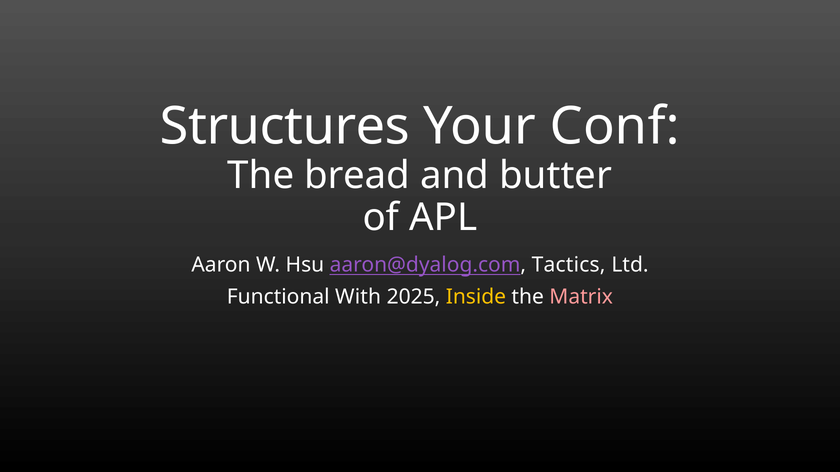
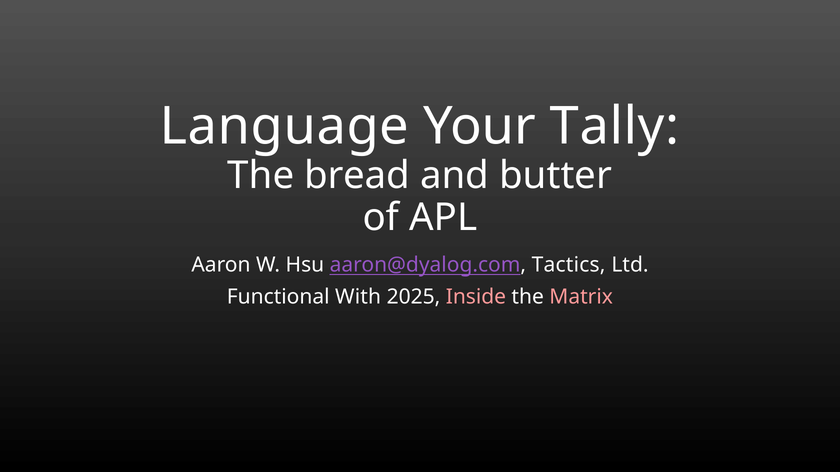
Structures: Structures -> Language (284, 127)
Conf: Conf -> Tally (615, 127)
Inside colour: yellow -> pink (476, 297)
